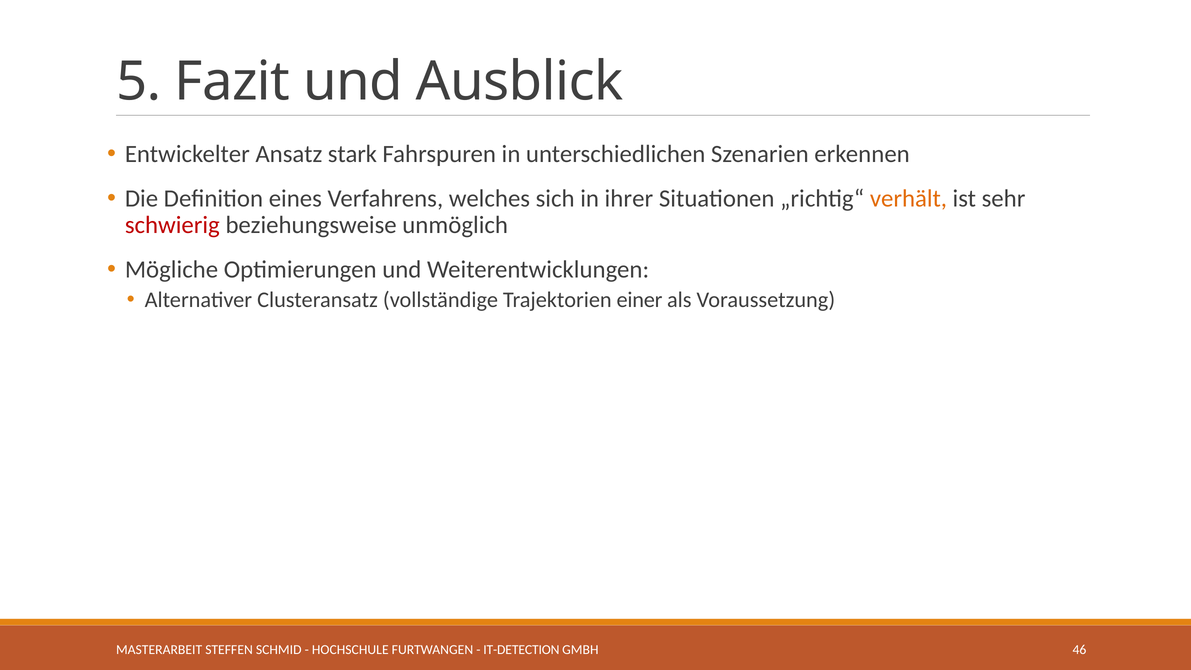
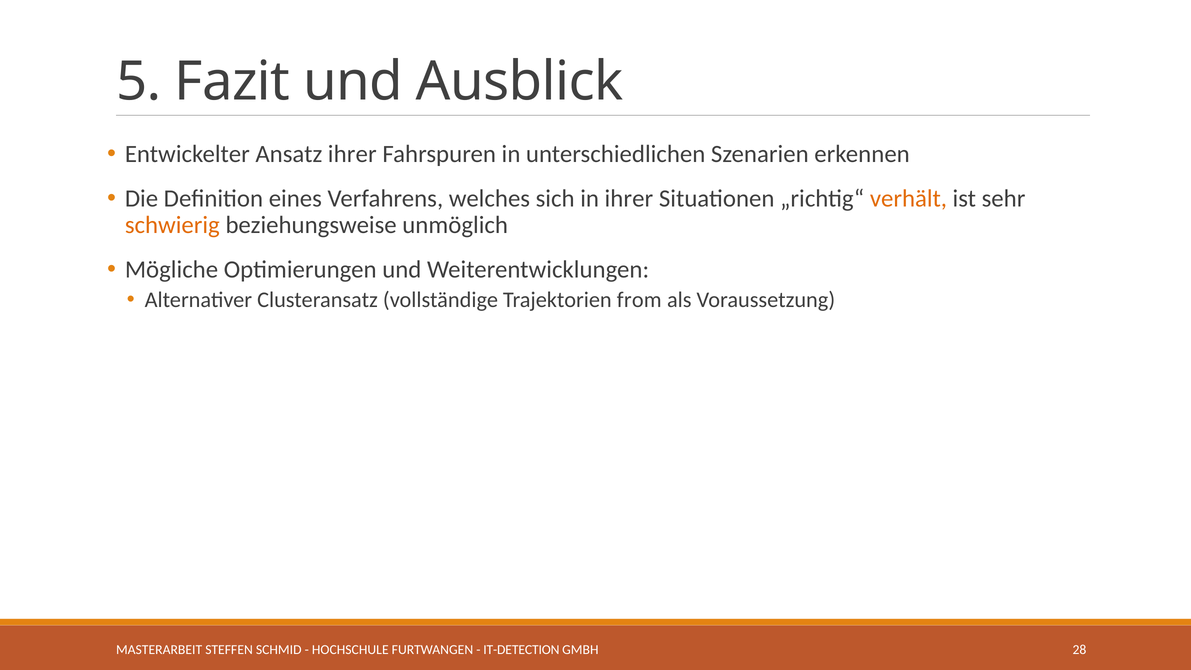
Ansatz stark: stark -> ihrer (352, 154)
schwierig colour: red -> orange (172, 225)
einer: einer -> from (639, 300)
46: 46 -> 28 (1079, 650)
